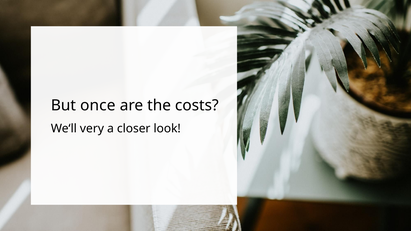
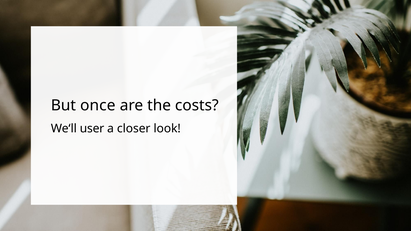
very: very -> user (92, 129)
